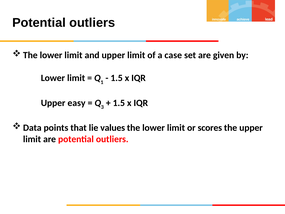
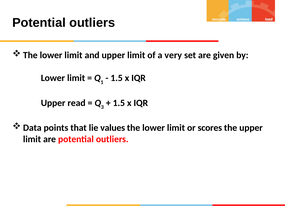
case: case -> very (173, 55)
easy: easy -> read (77, 103)
